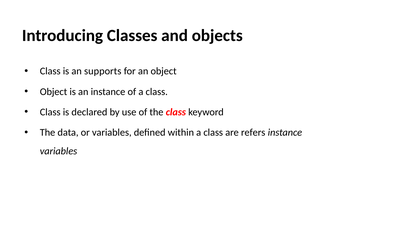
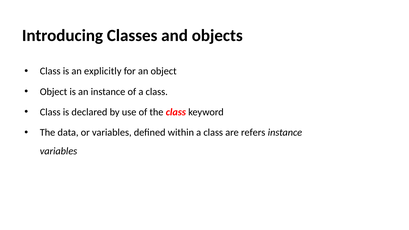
supports: supports -> explicitly (103, 71)
